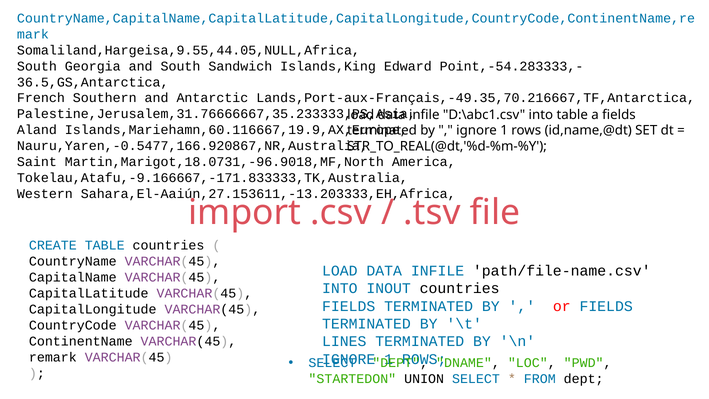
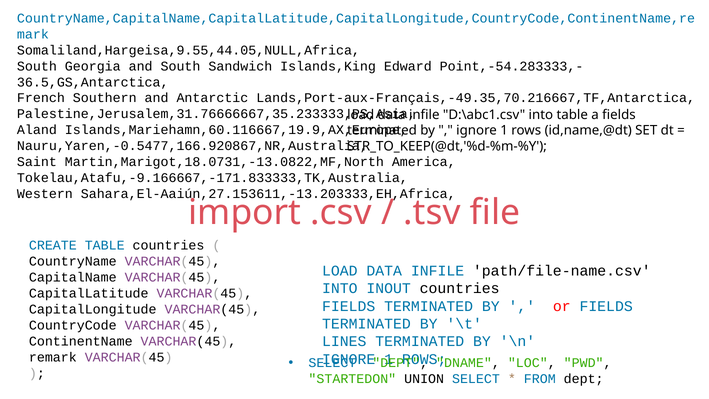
STR_TO_REAL(@dt,'%d-%m-%Y: STR_TO_REAL(@dt,'%d-%m-%Y -> STR_TO_KEEP(@dt,'%d-%m-%Y (447, 146)
Martin,Marigot,18.0731,-96.9018,MF,North: Martin,Marigot,18.0731,-96.9018,MF,North -> Martin,Marigot,18.0731,-13.0822,MF,North (224, 162)
